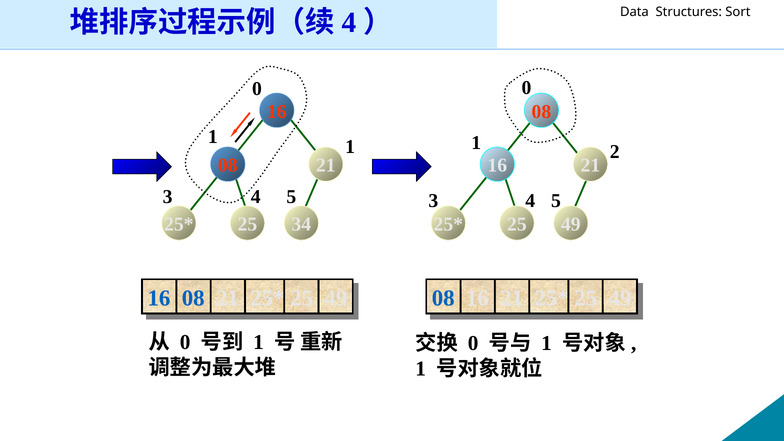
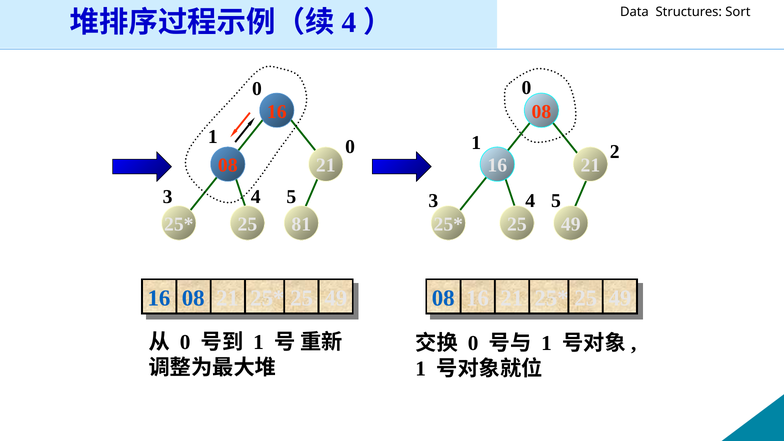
1 1: 1 -> 0 (350, 147)
34: 34 -> 81 (301, 224)
